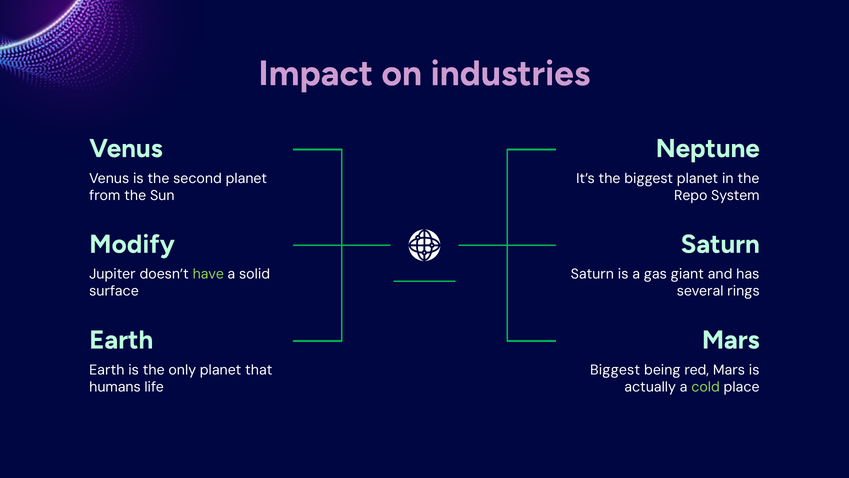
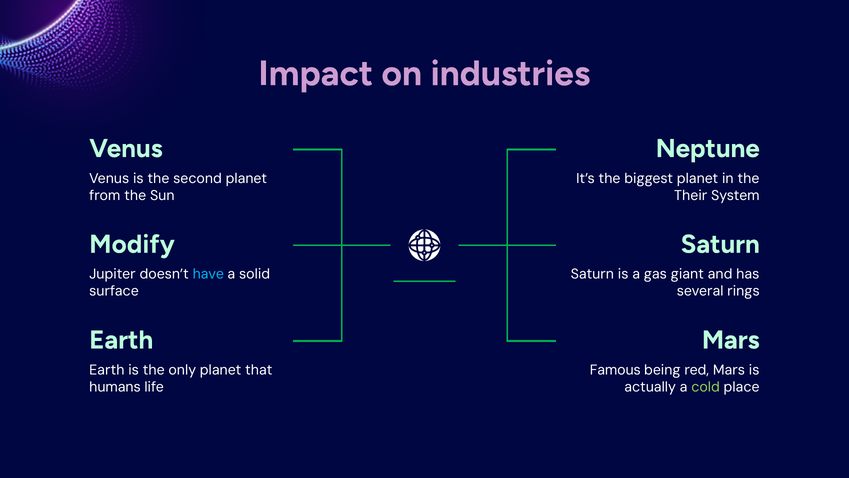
Repo: Repo -> Their (691, 195)
have colour: light green -> light blue (208, 274)
Biggest: Biggest -> Famous (615, 370)
